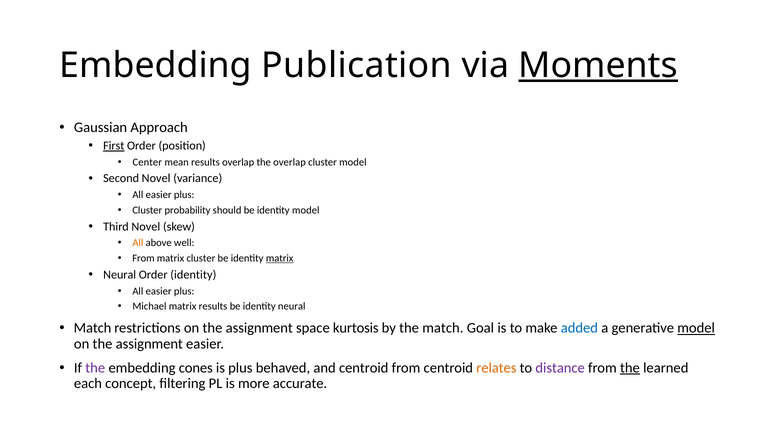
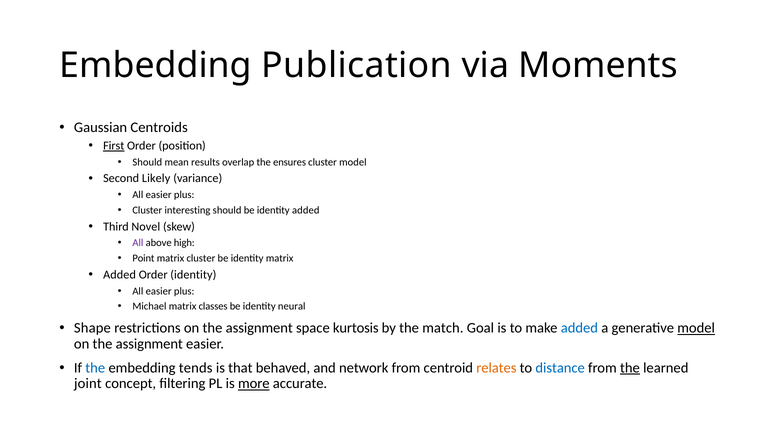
Moments underline: present -> none (598, 65)
Approach: Approach -> Centroids (159, 127)
Center: Center -> Should (147, 162)
the overlap: overlap -> ensures (290, 162)
Second Novel: Novel -> Likely (156, 179)
probability: probability -> interesting (187, 210)
identity model: model -> added (306, 210)
All colour: orange -> purple (138, 243)
well: well -> high (184, 243)
From: From -> Point (143, 258)
matrix underline: present -> none (280, 258)
Neural: Neural -> Added (120, 275)
matrix results: results -> classes (213, 307)
Match: Match -> Shape (92, 328)
the colour: purple -> blue (95, 368)
cones: cones -> tends (196, 368)
is plus: plus -> that (240, 368)
and centroid: centroid -> network (364, 368)
distance colour: purple -> blue (560, 368)
each: each -> joint (88, 384)
more underline: none -> present (254, 384)
